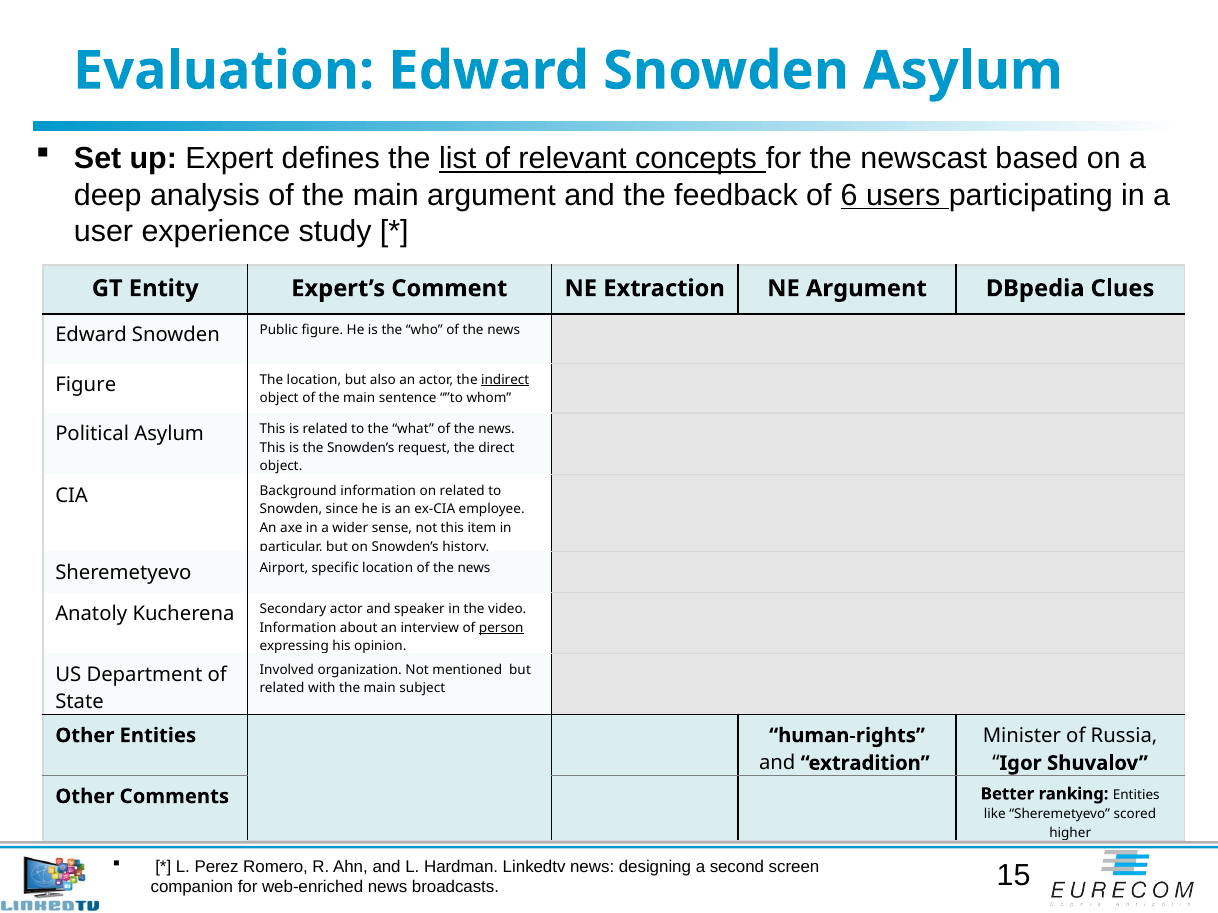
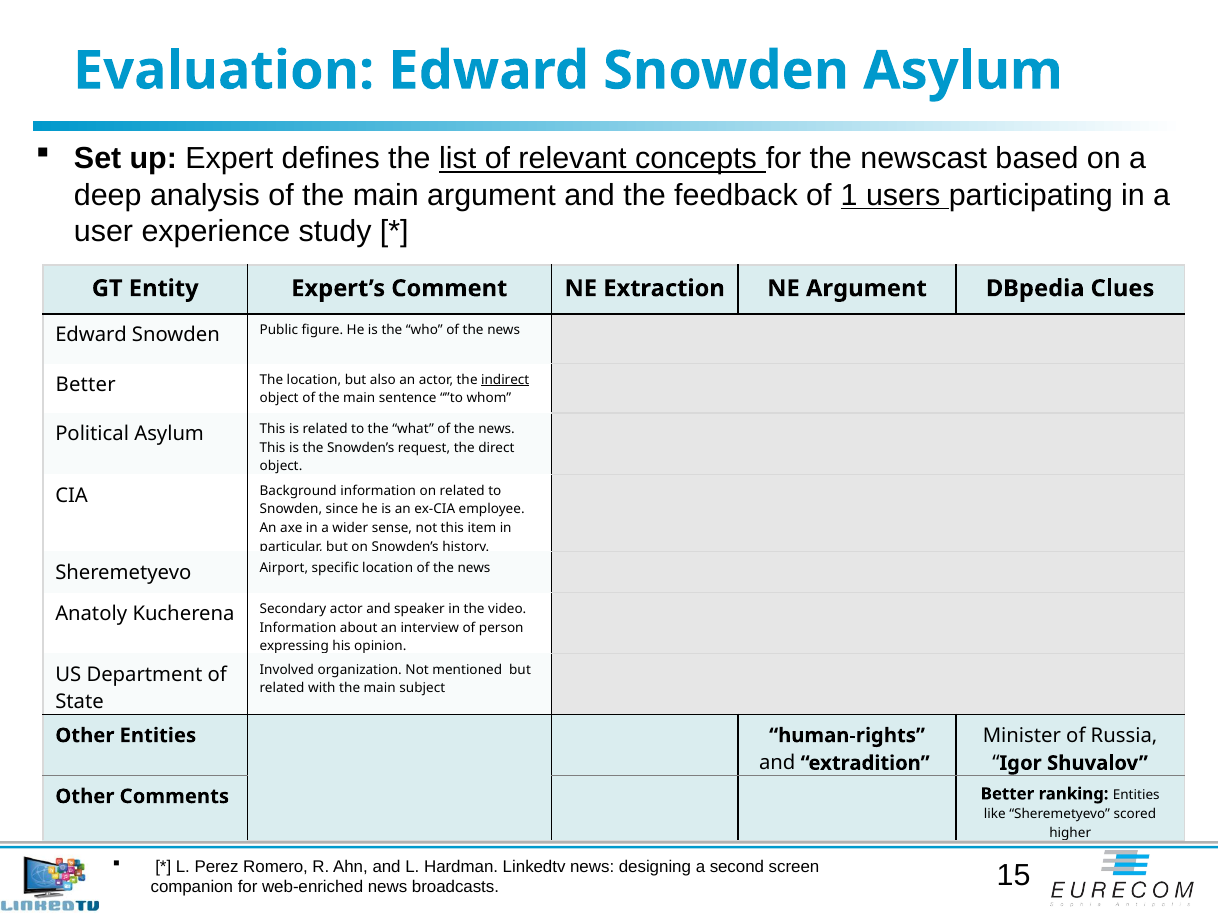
6: 6 -> 1 (849, 195)
Figure: Figure -> Better (86, 385)
person underline: present -> none (501, 628)
